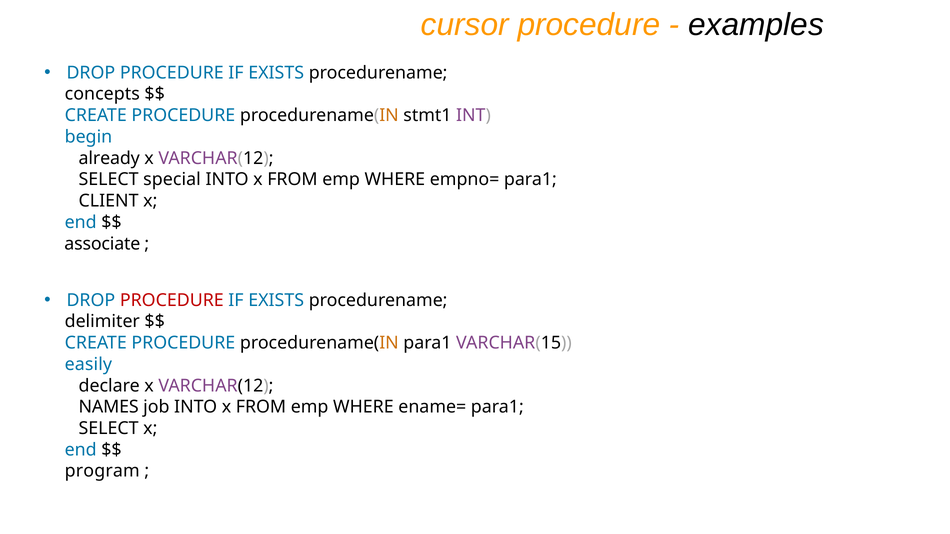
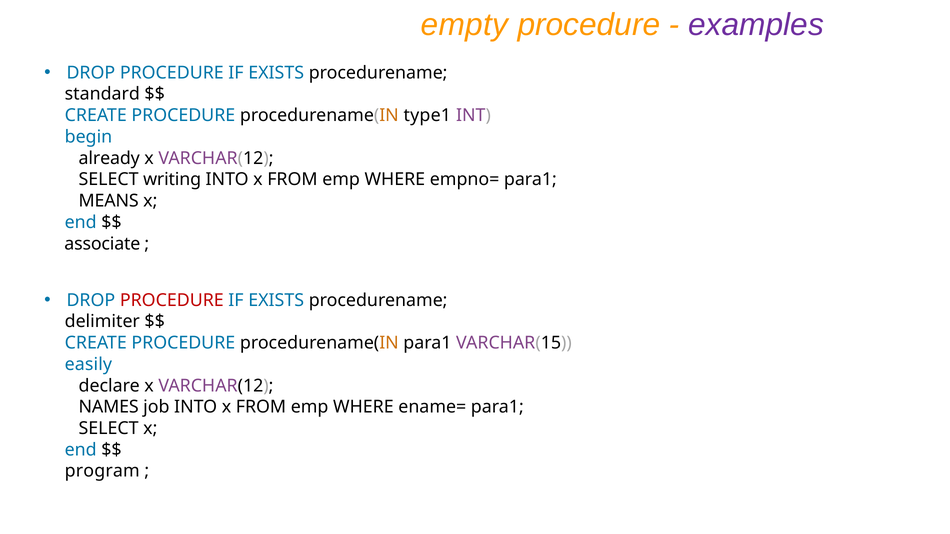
cursor: cursor -> empty (465, 25)
examples colour: black -> purple (756, 25)
concepts: concepts -> standard (102, 94)
stmt1: stmt1 -> type1 (427, 116)
special: special -> writing (172, 180)
CLIENT: CLIENT -> MEANS (109, 201)
